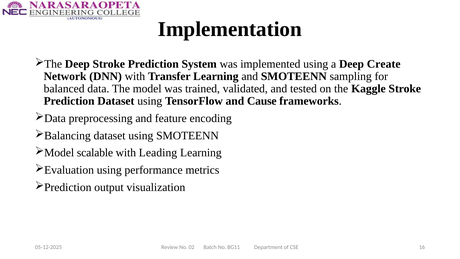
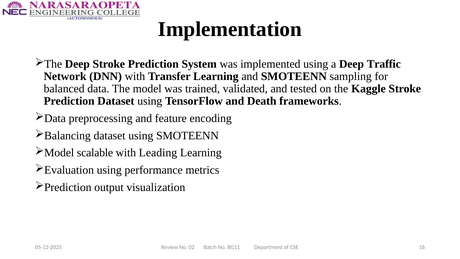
Create: Create -> Traffic (384, 64)
Cause: Cause -> Death (262, 101)
